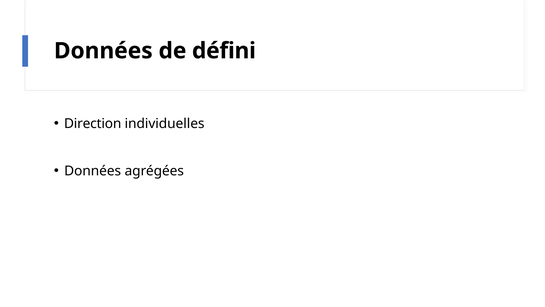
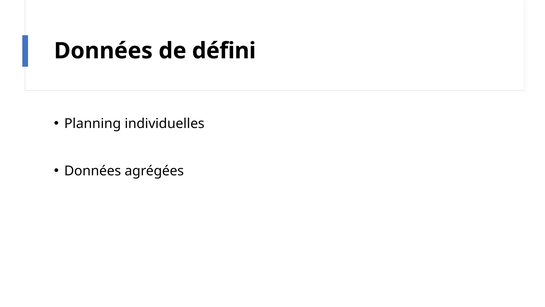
Direction: Direction -> Planning (93, 124)
